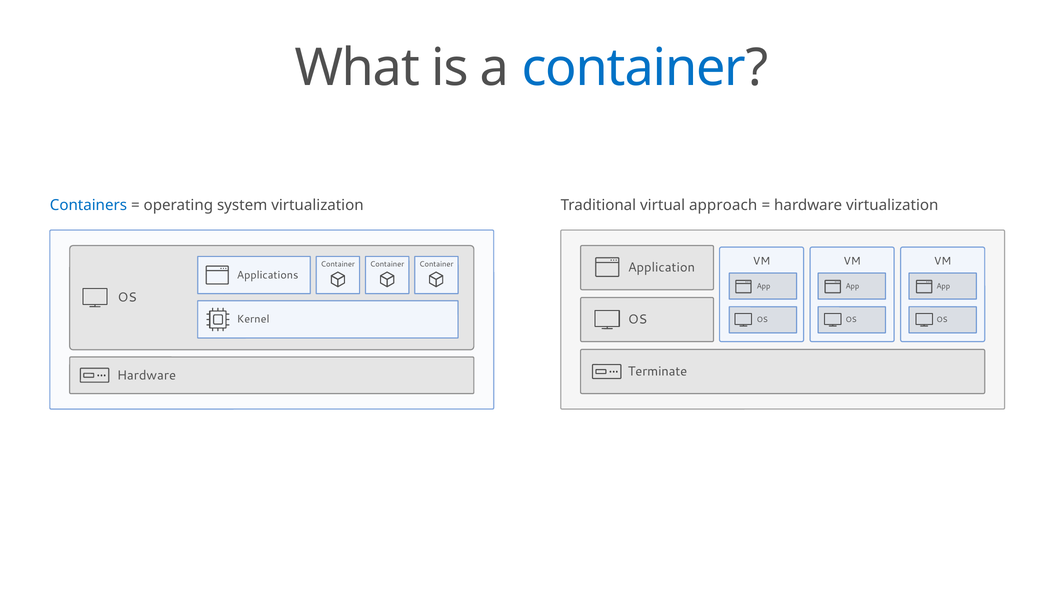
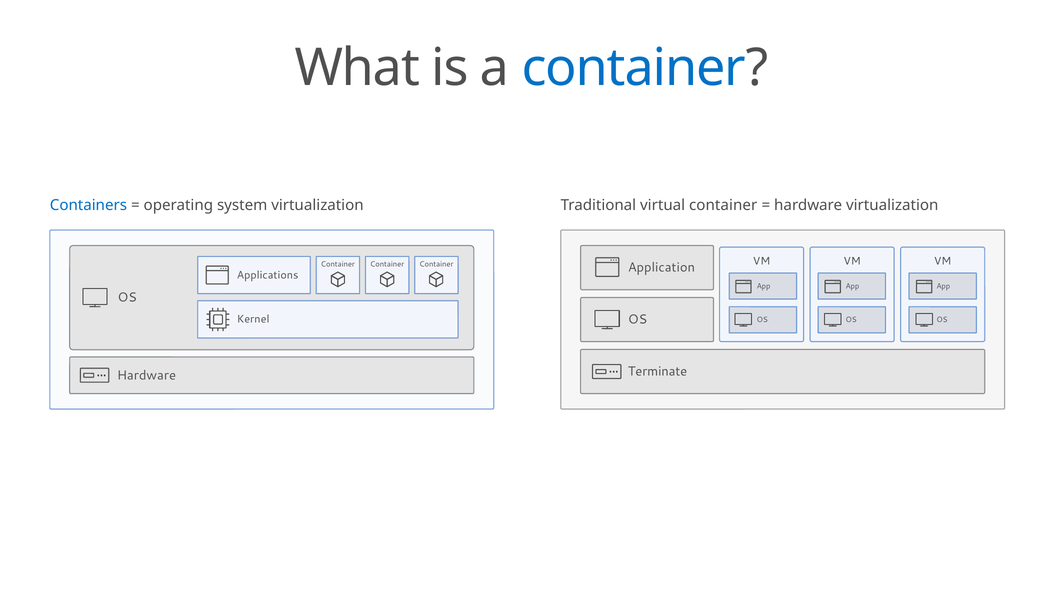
virtual approach: approach -> container (723, 205)
